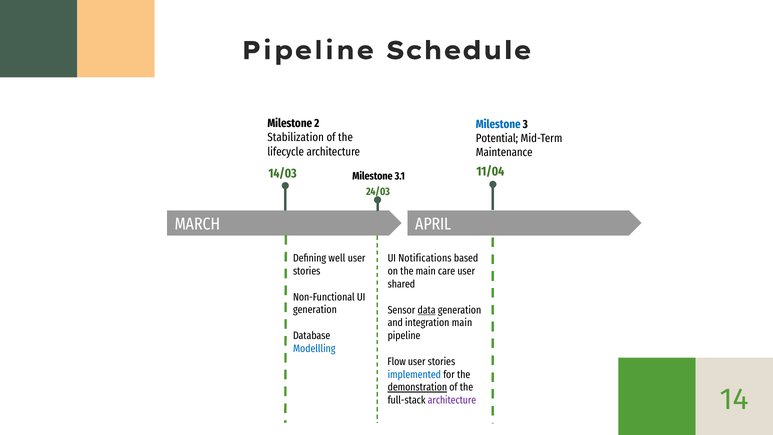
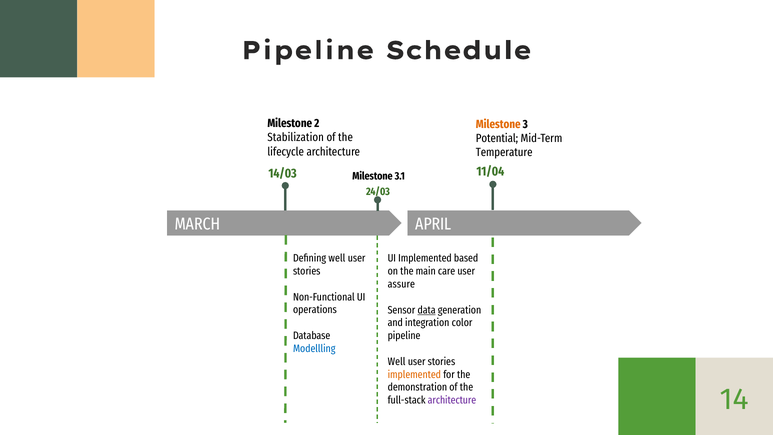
Milestone colour: blue -> orange (498, 124)
Maintenance: Maintenance -> Temperature (504, 152)
UI Notifications: Notifications -> Implemented (425, 258)
shared: shared -> assure (401, 284)
generation: generation -> operations (315, 310)
integration main: main -> color (462, 323)
Flow: Flow -> Well (397, 361)
implemented colour: blue -> orange (414, 374)
demonstration underline: present -> none (417, 387)
